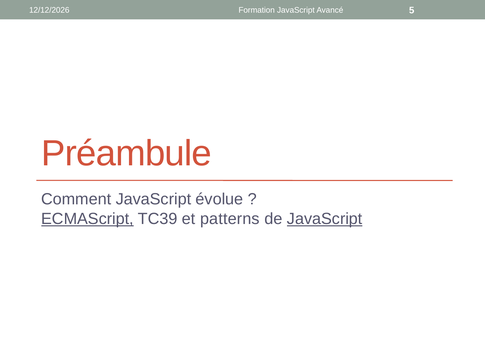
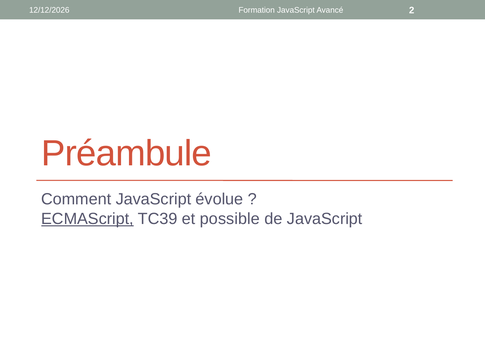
5: 5 -> 2 (412, 10)
patterns: patterns -> possible (230, 219)
JavaScript underline: present -> none (325, 219)
